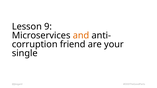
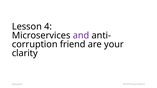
9: 9 -> 4 (48, 27)
and colour: orange -> purple (81, 36)
single: single -> clarity (25, 53)
